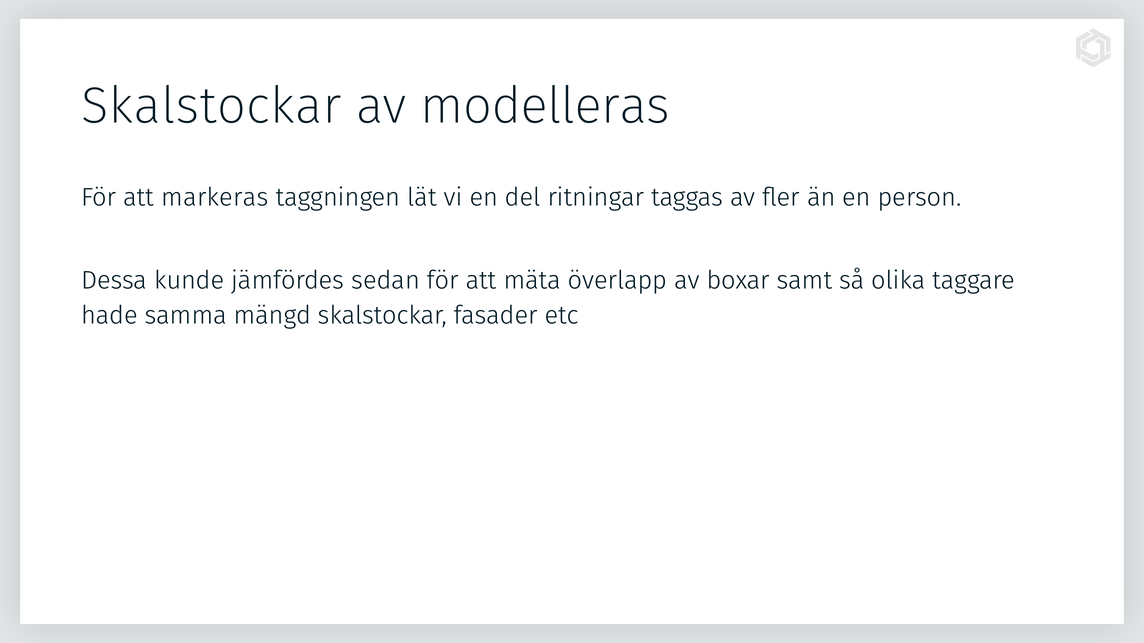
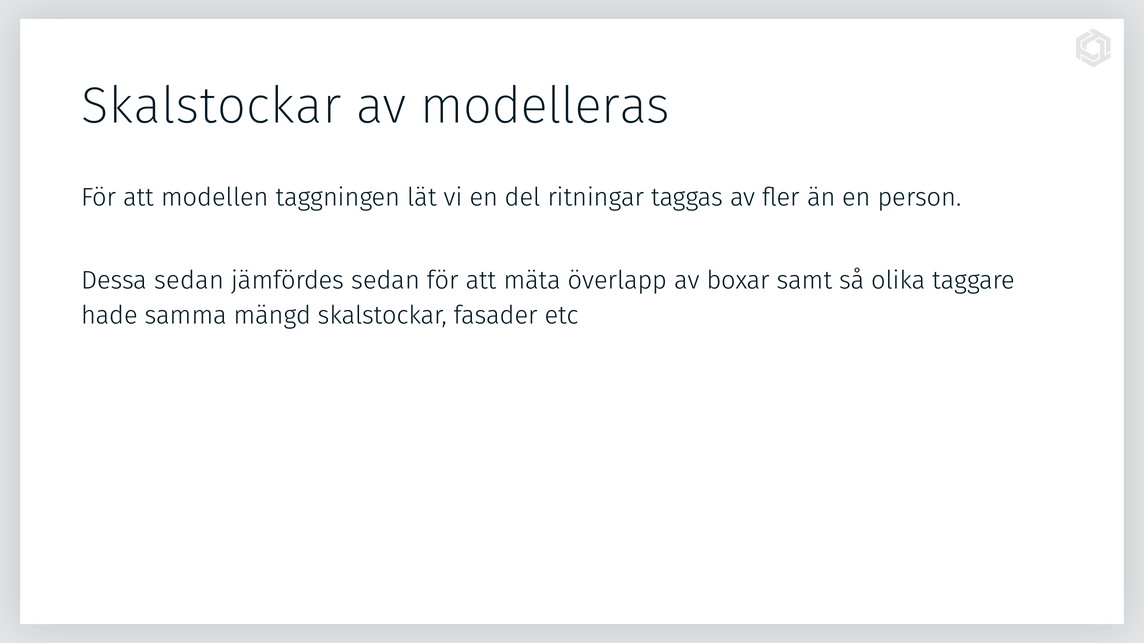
markeras: markeras -> modellen (215, 198)
Dessa kunde: kunde -> sedan (189, 280)
